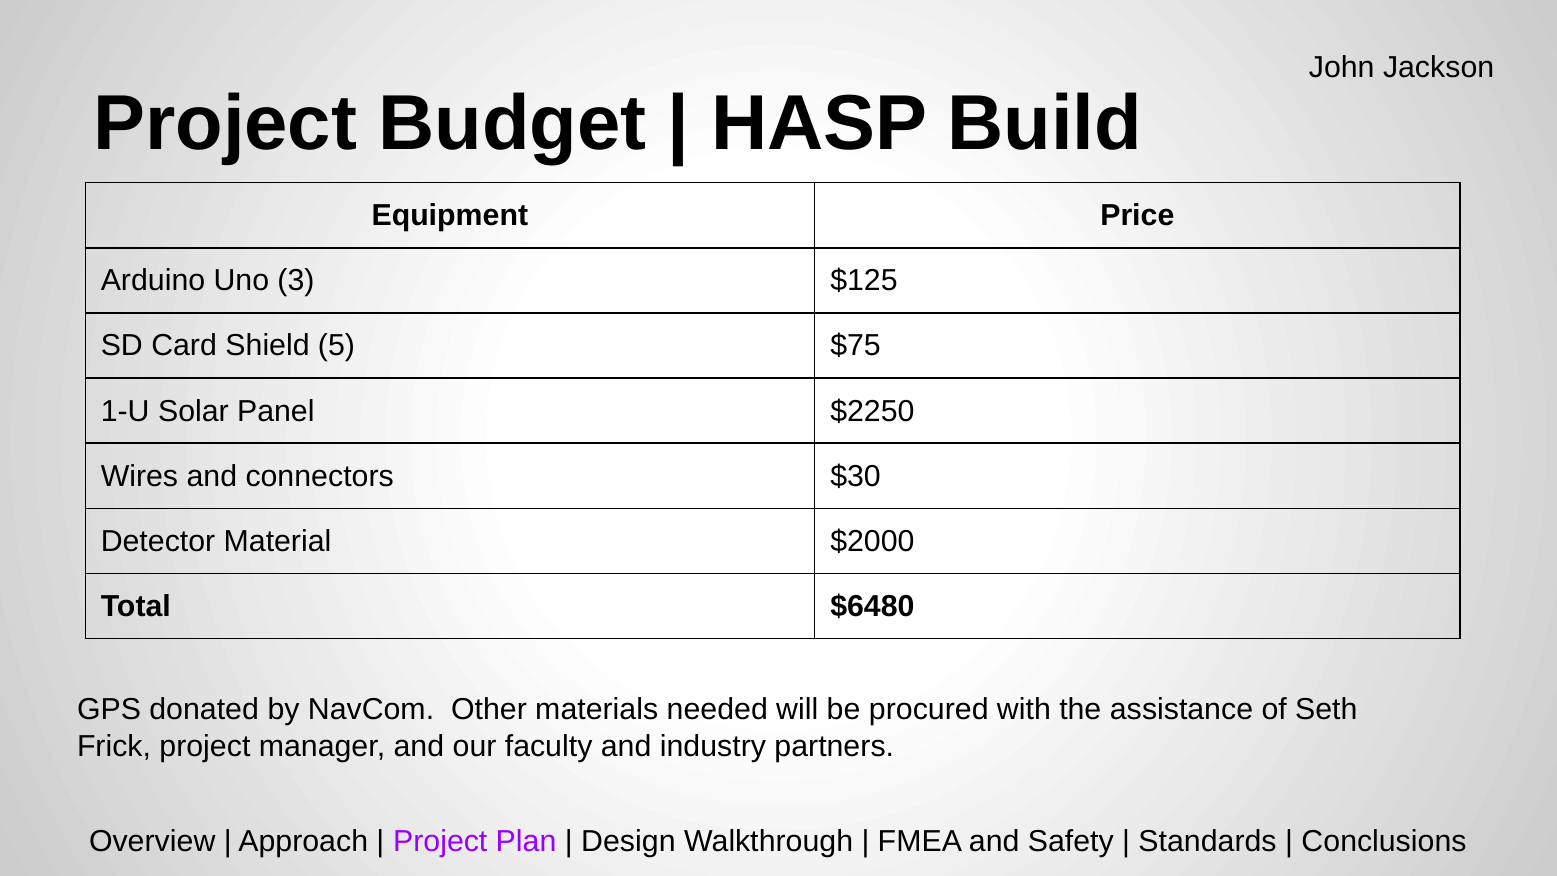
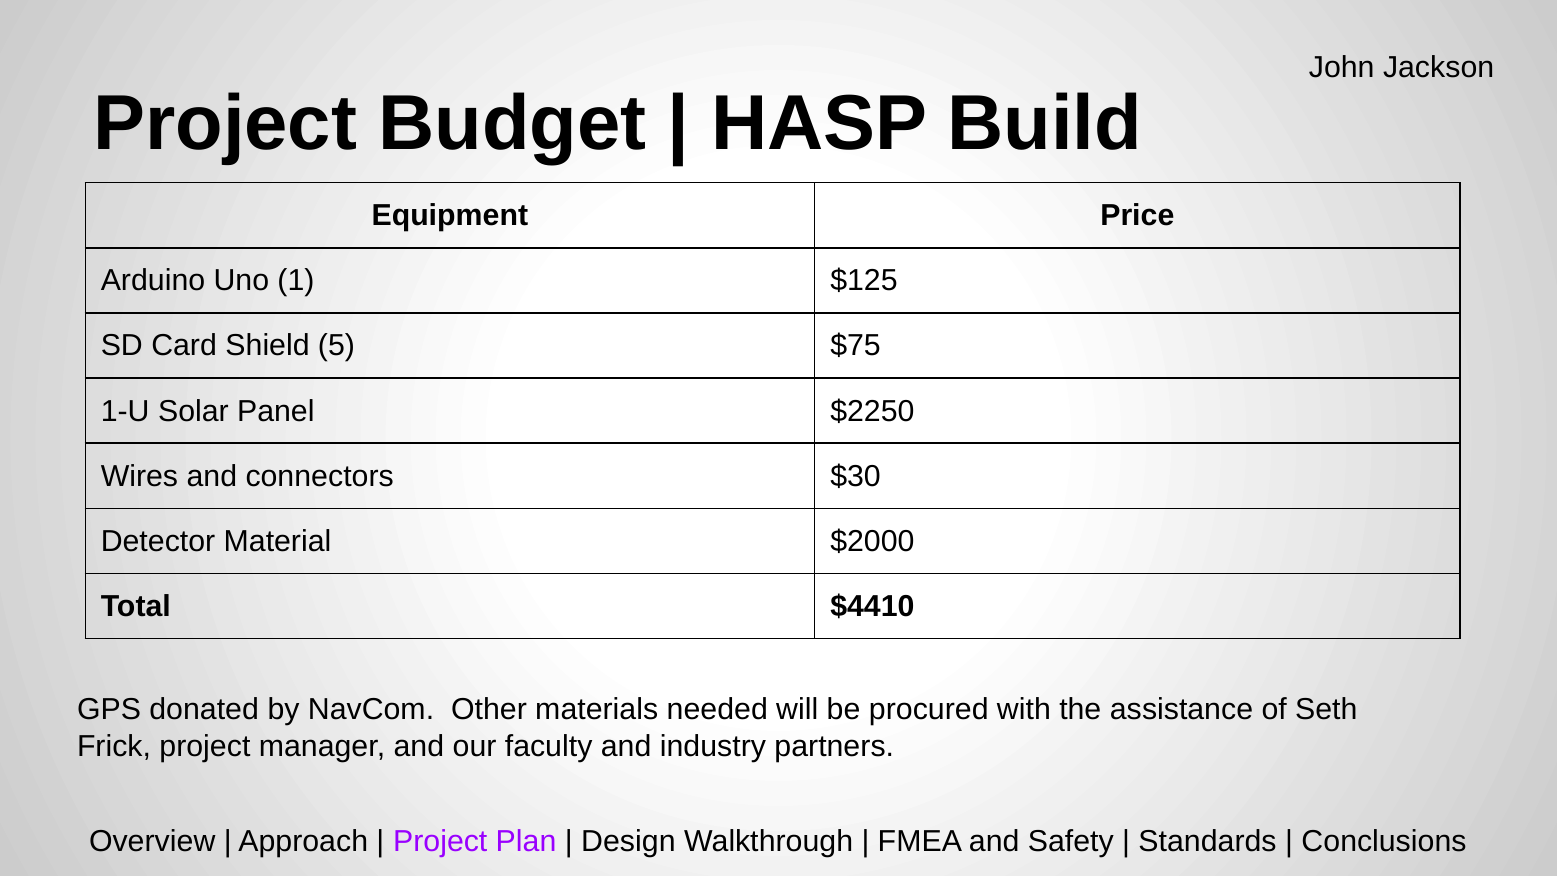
3: 3 -> 1 (296, 281)
$6480: $6480 -> $4410 (872, 606)
